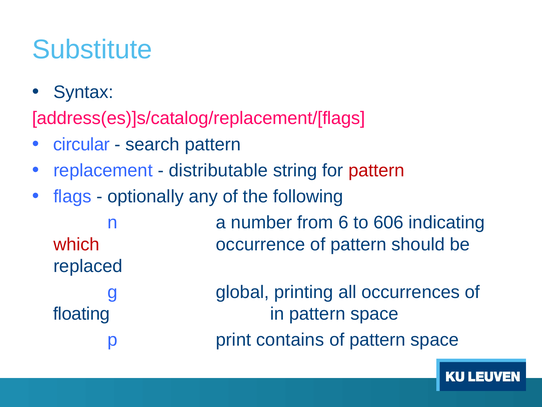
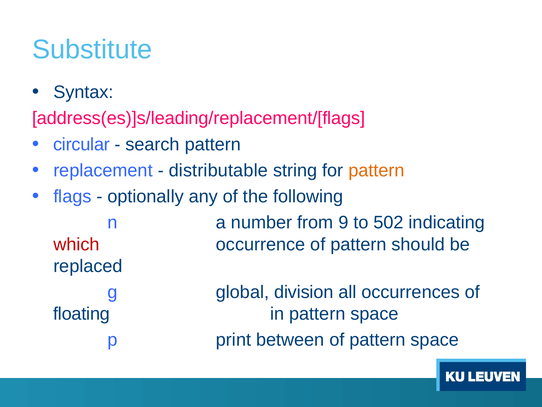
address(es)]s/catalog/replacement/[flags: address(es)]s/catalog/replacement/[flags -> address(es)]s/leading/replacement/[flags (199, 118)
pattern colour: red -> orange (376, 170)
6: 6 -> 9 (343, 222)
606: 606 -> 502 (389, 222)
printing: printing -> division (304, 292)
contains: contains -> between (290, 340)
